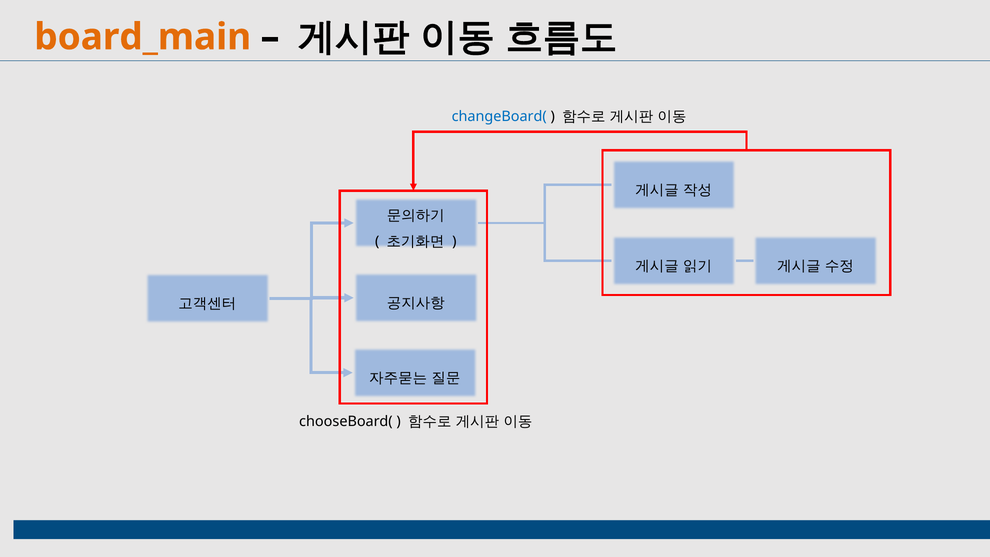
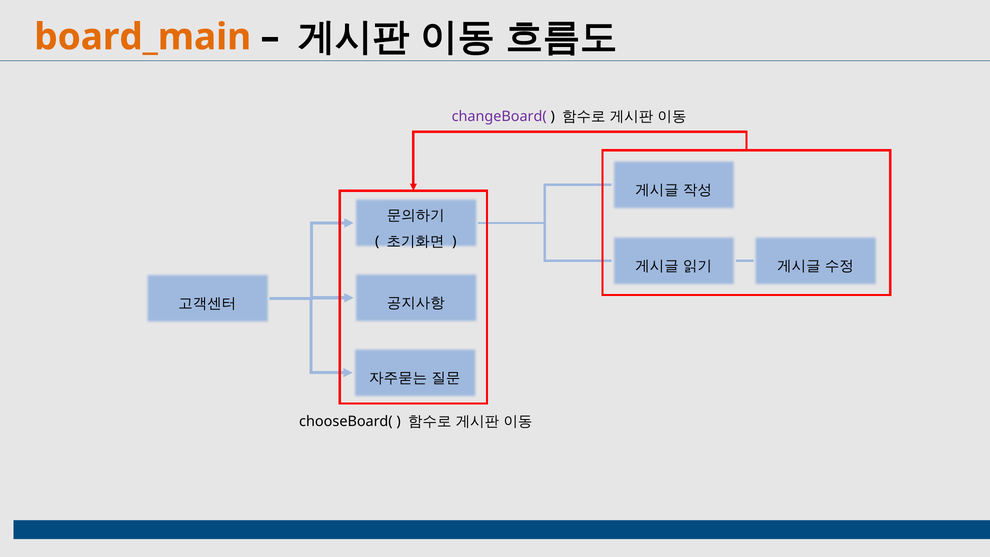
changeBoard( colour: blue -> purple (499, 116)
